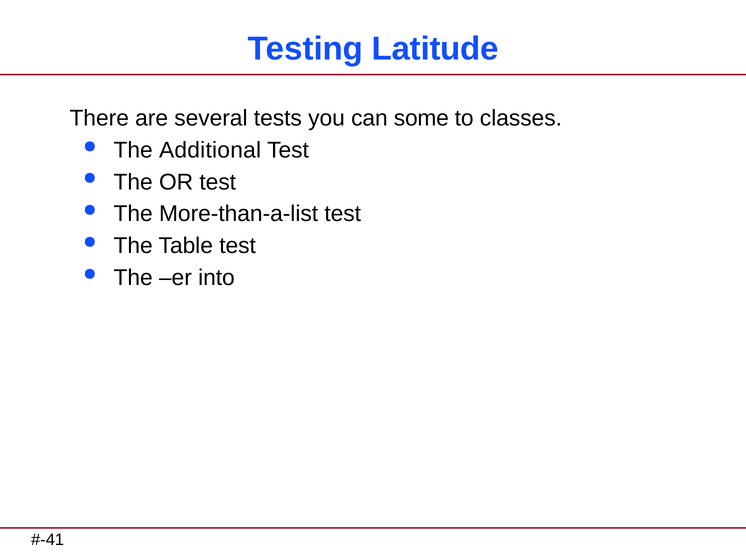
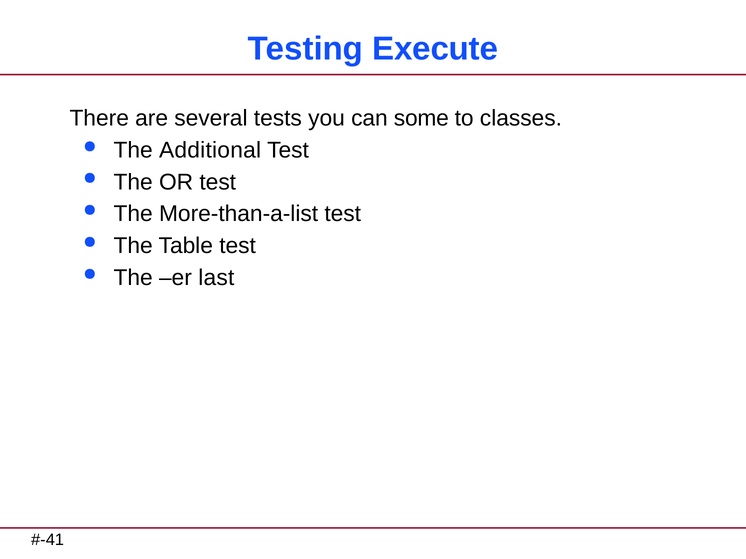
Latitude: Latitude -> Execute (435, 49)
into: into -> last (216, 278)
